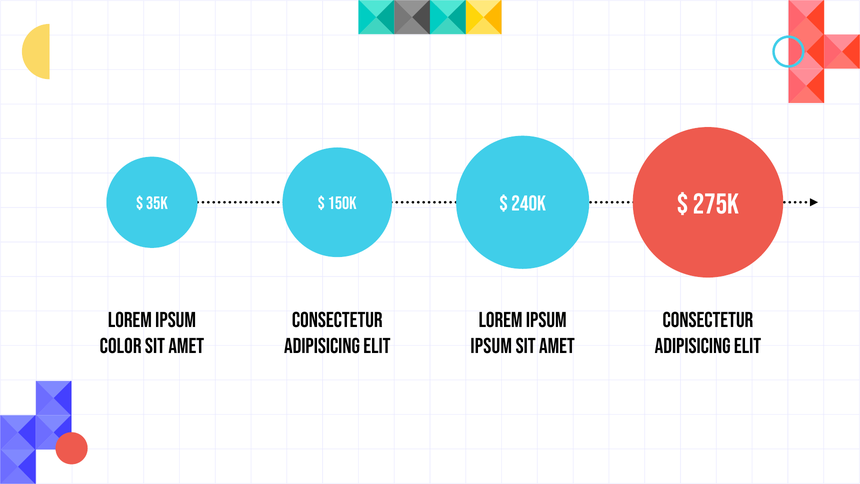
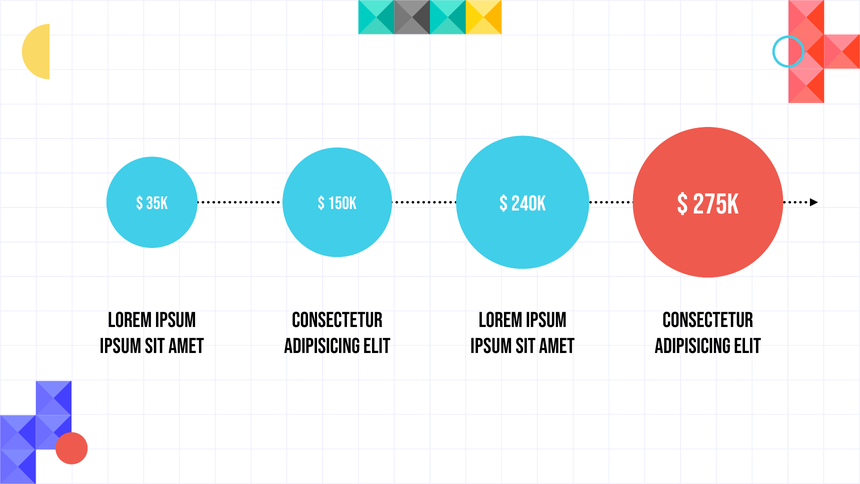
color: color -> ipsum (121, 346)
